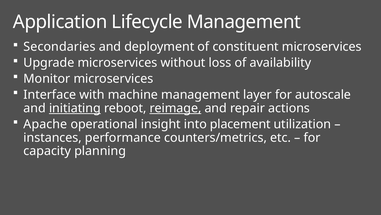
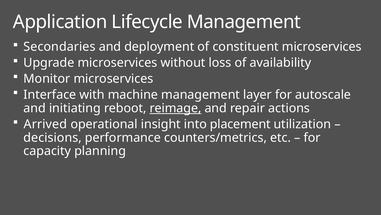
initiating underline: present -> none (75, 108)
Apache: Apache -> Arrived (45, 124)
instances: instances -> decisions (53, 137)
